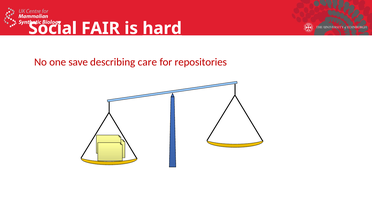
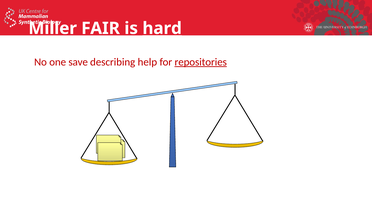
Social: Social -> Miller (53, 28)
care: care -> help (147, 62)
repositories underline: none -> present (201, 62)
